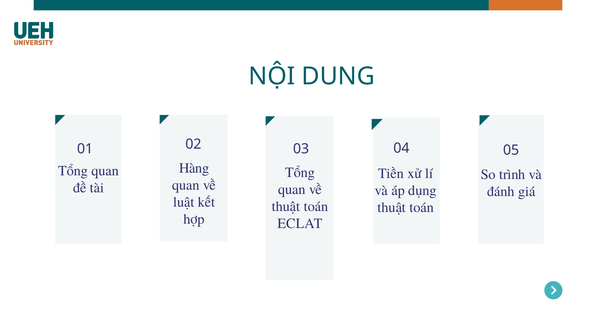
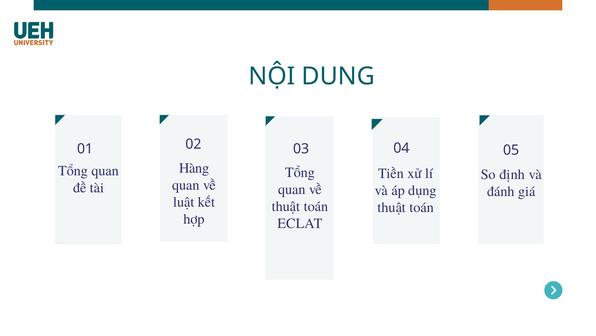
trình: trình -> định (512, 174)
